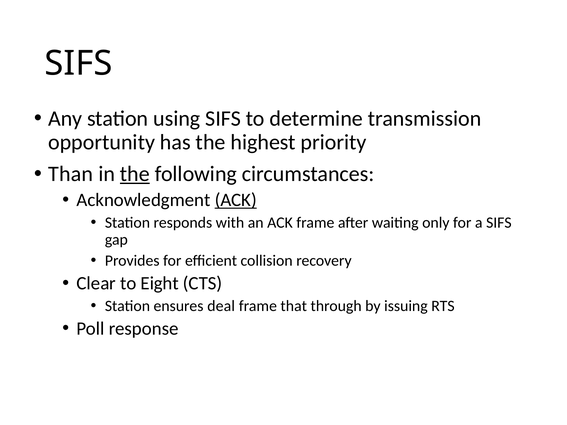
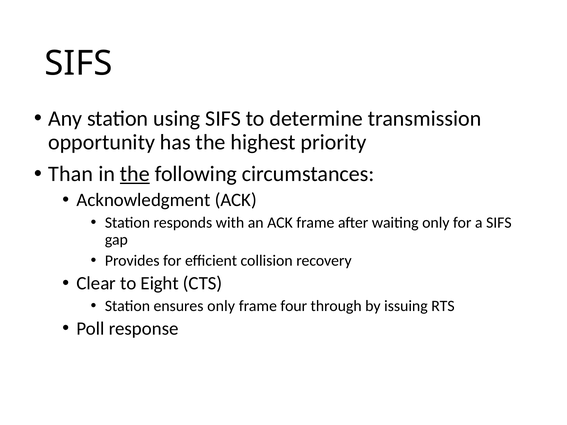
ACK underline: present -> none (236, 200)
ensures deal: deal -> only (221, 306)
that: that -> four (294, 306)
